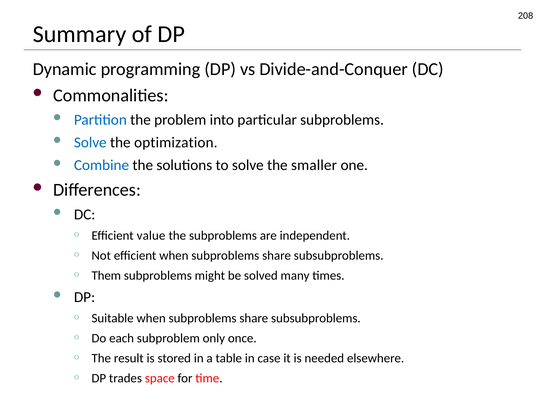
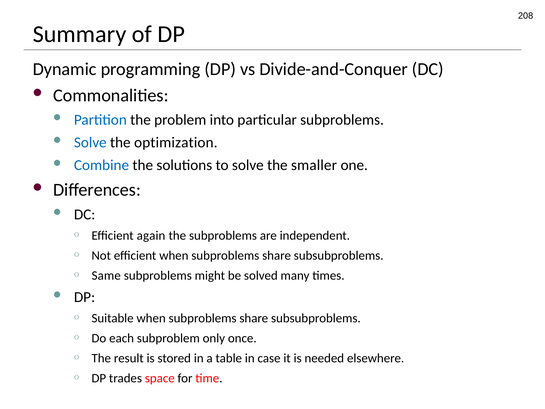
value: value -> again (151, 235)
Them: Them -> Same (106, 275)
